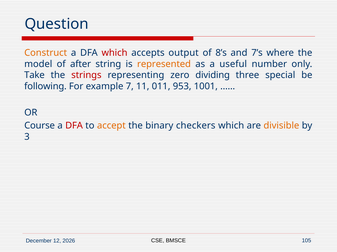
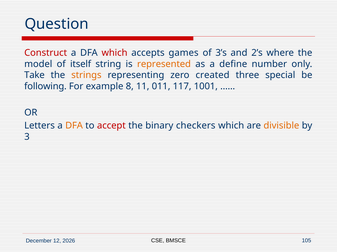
Construct colour: orange -> red (46, 53)
output: output -> games (184, 53)
8’s: 8’s -> 3’s (221, 53)
7’s: 7’s -> 2’s (257, 53)
after: after -> itself (81, 64)
useful: useful -> define (233, 64)
strings colour: red -> orange (86, 75)
dividing: dividing -> created (213, 75)
7: 7 -> 8 (130, 87)
953: 953 -> 117 (182, 87)
Course: Course -> Letters (40, 126)
DFA colour: red -> orange (74, 126)
accept colour: orange -> red (111, 126)
